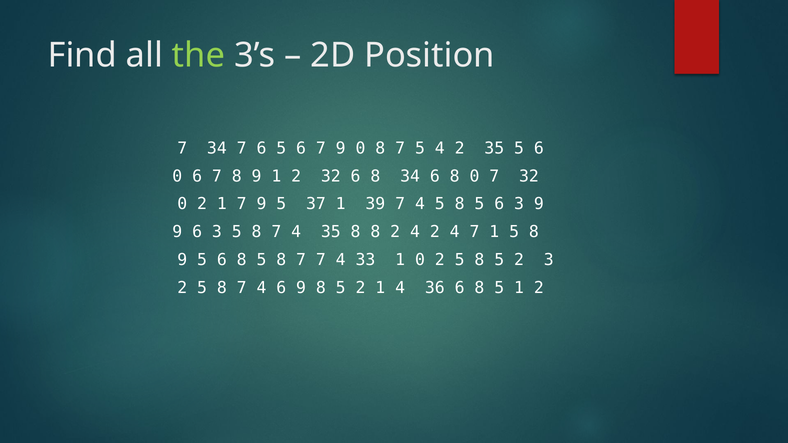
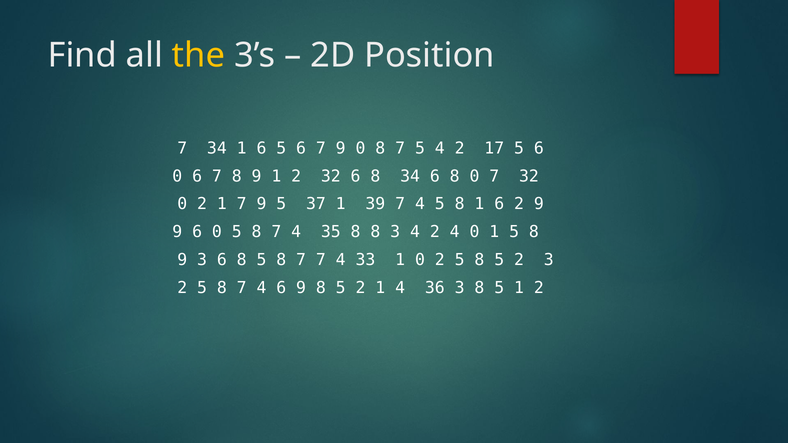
the colour: light green -> yellow (199, 55)
34 7: 7 -> 1 (242, 148)
2 35: 35 -> 17 (494, 148)
4 5 8 5: 5 -> 1 (479, 204)
3: 3 -> 2 (519, 204)
9 6 3: 3 -> 0 (217, 232)
8 2: 2 -> 3 (395, 232)
4 7: 7 -> 0 (474, 232)
5: 5 -> 3 (202, 260)
36 6: 6 -> 3 (460, 288)
